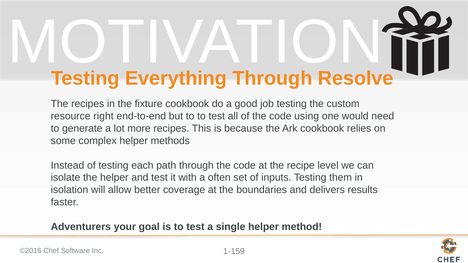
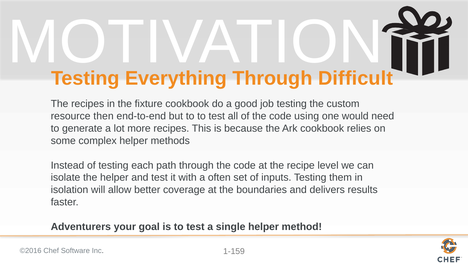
Resolve: Resolve -> Difficult (356, 78)
right: right -> then (104, 116)
